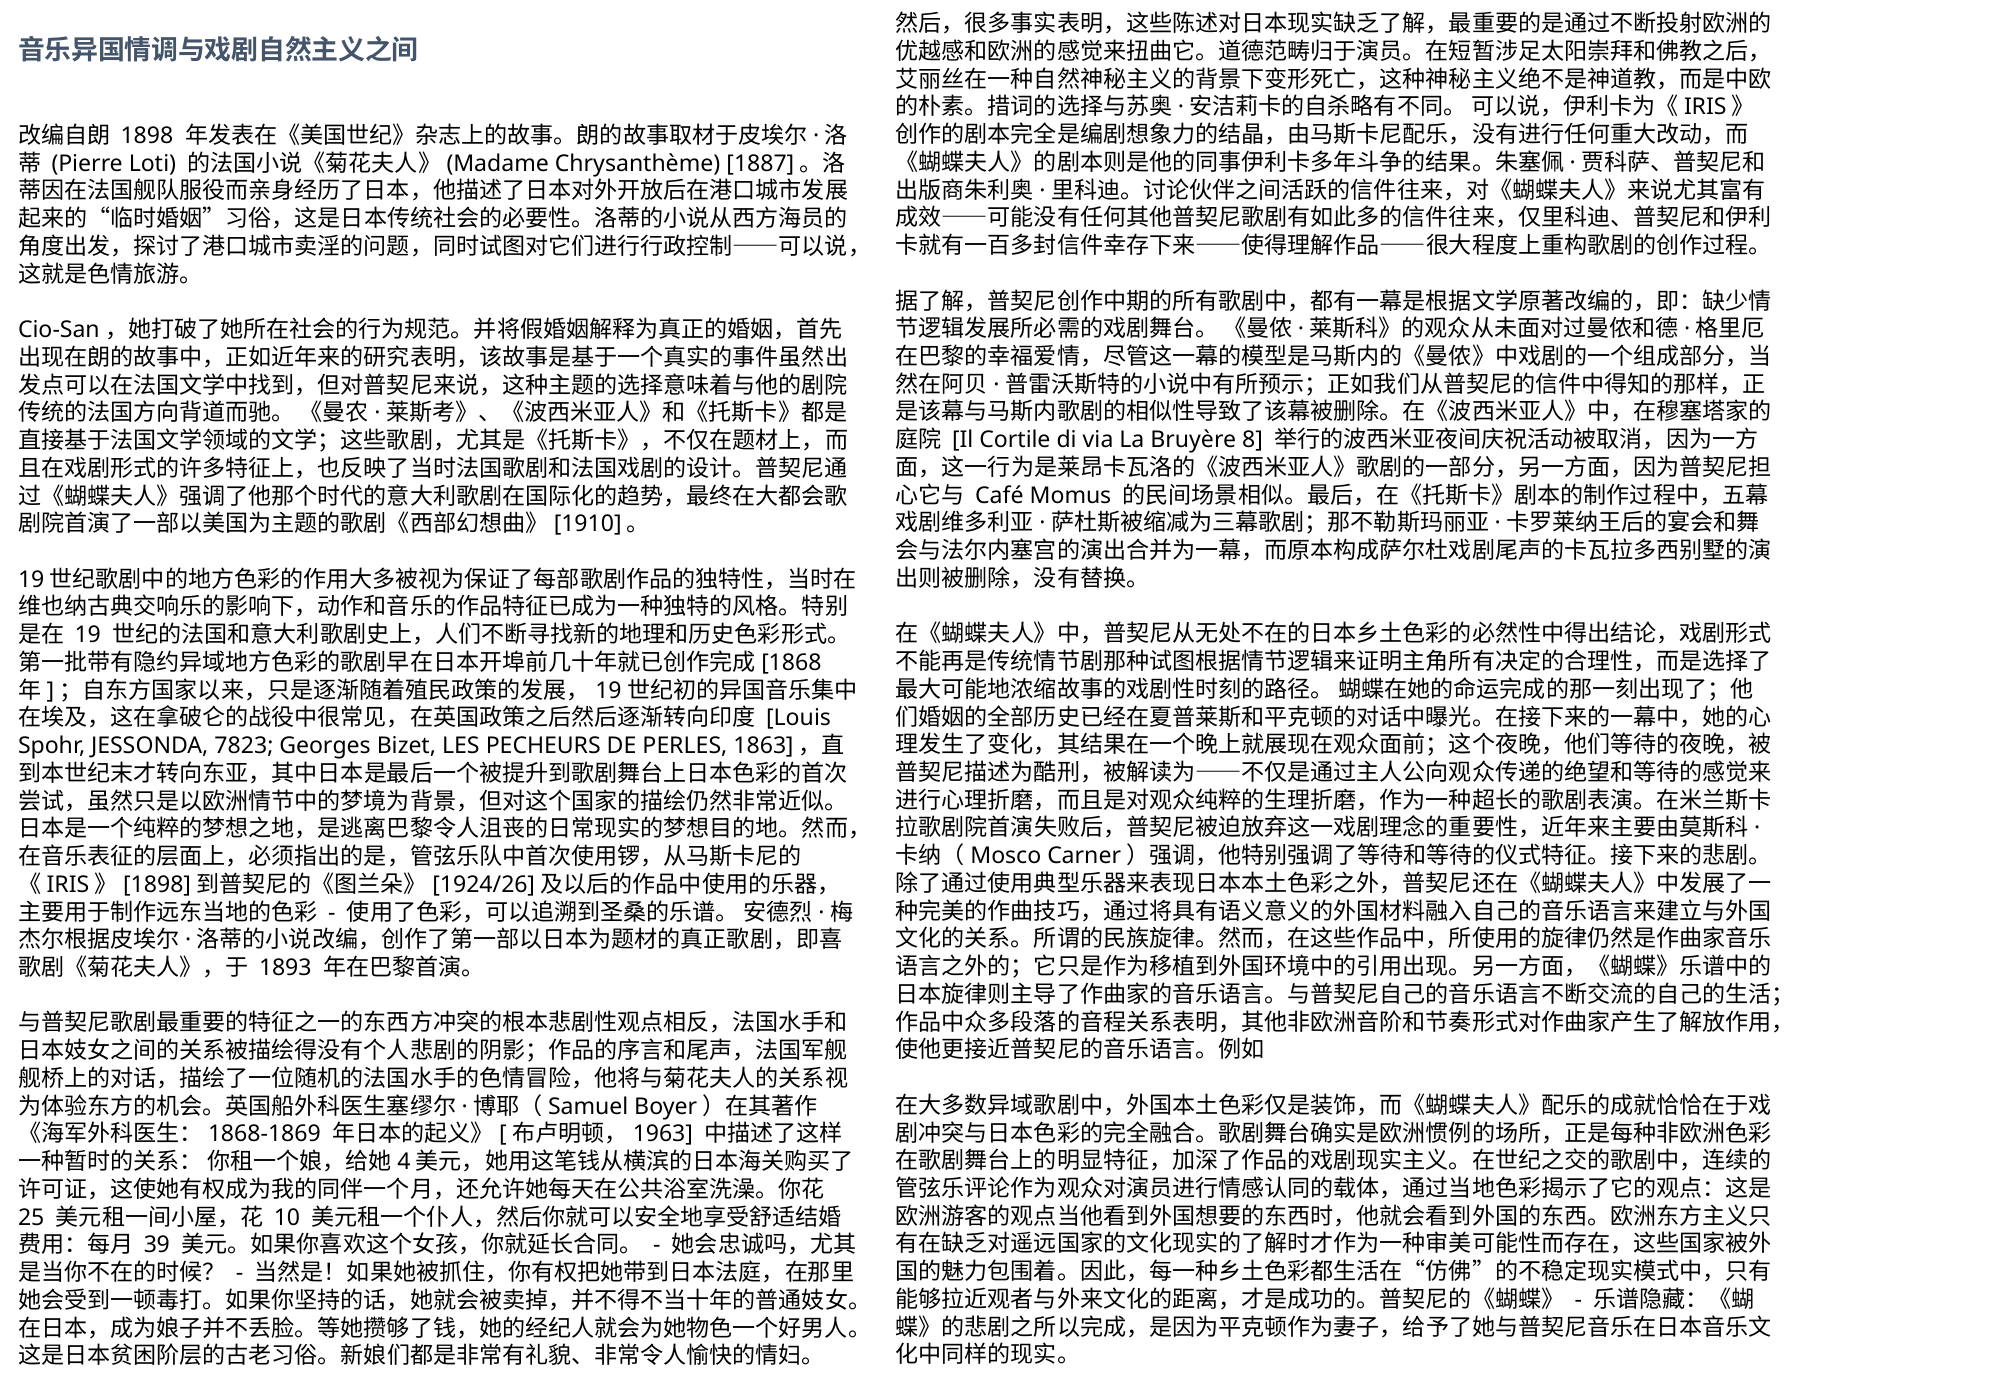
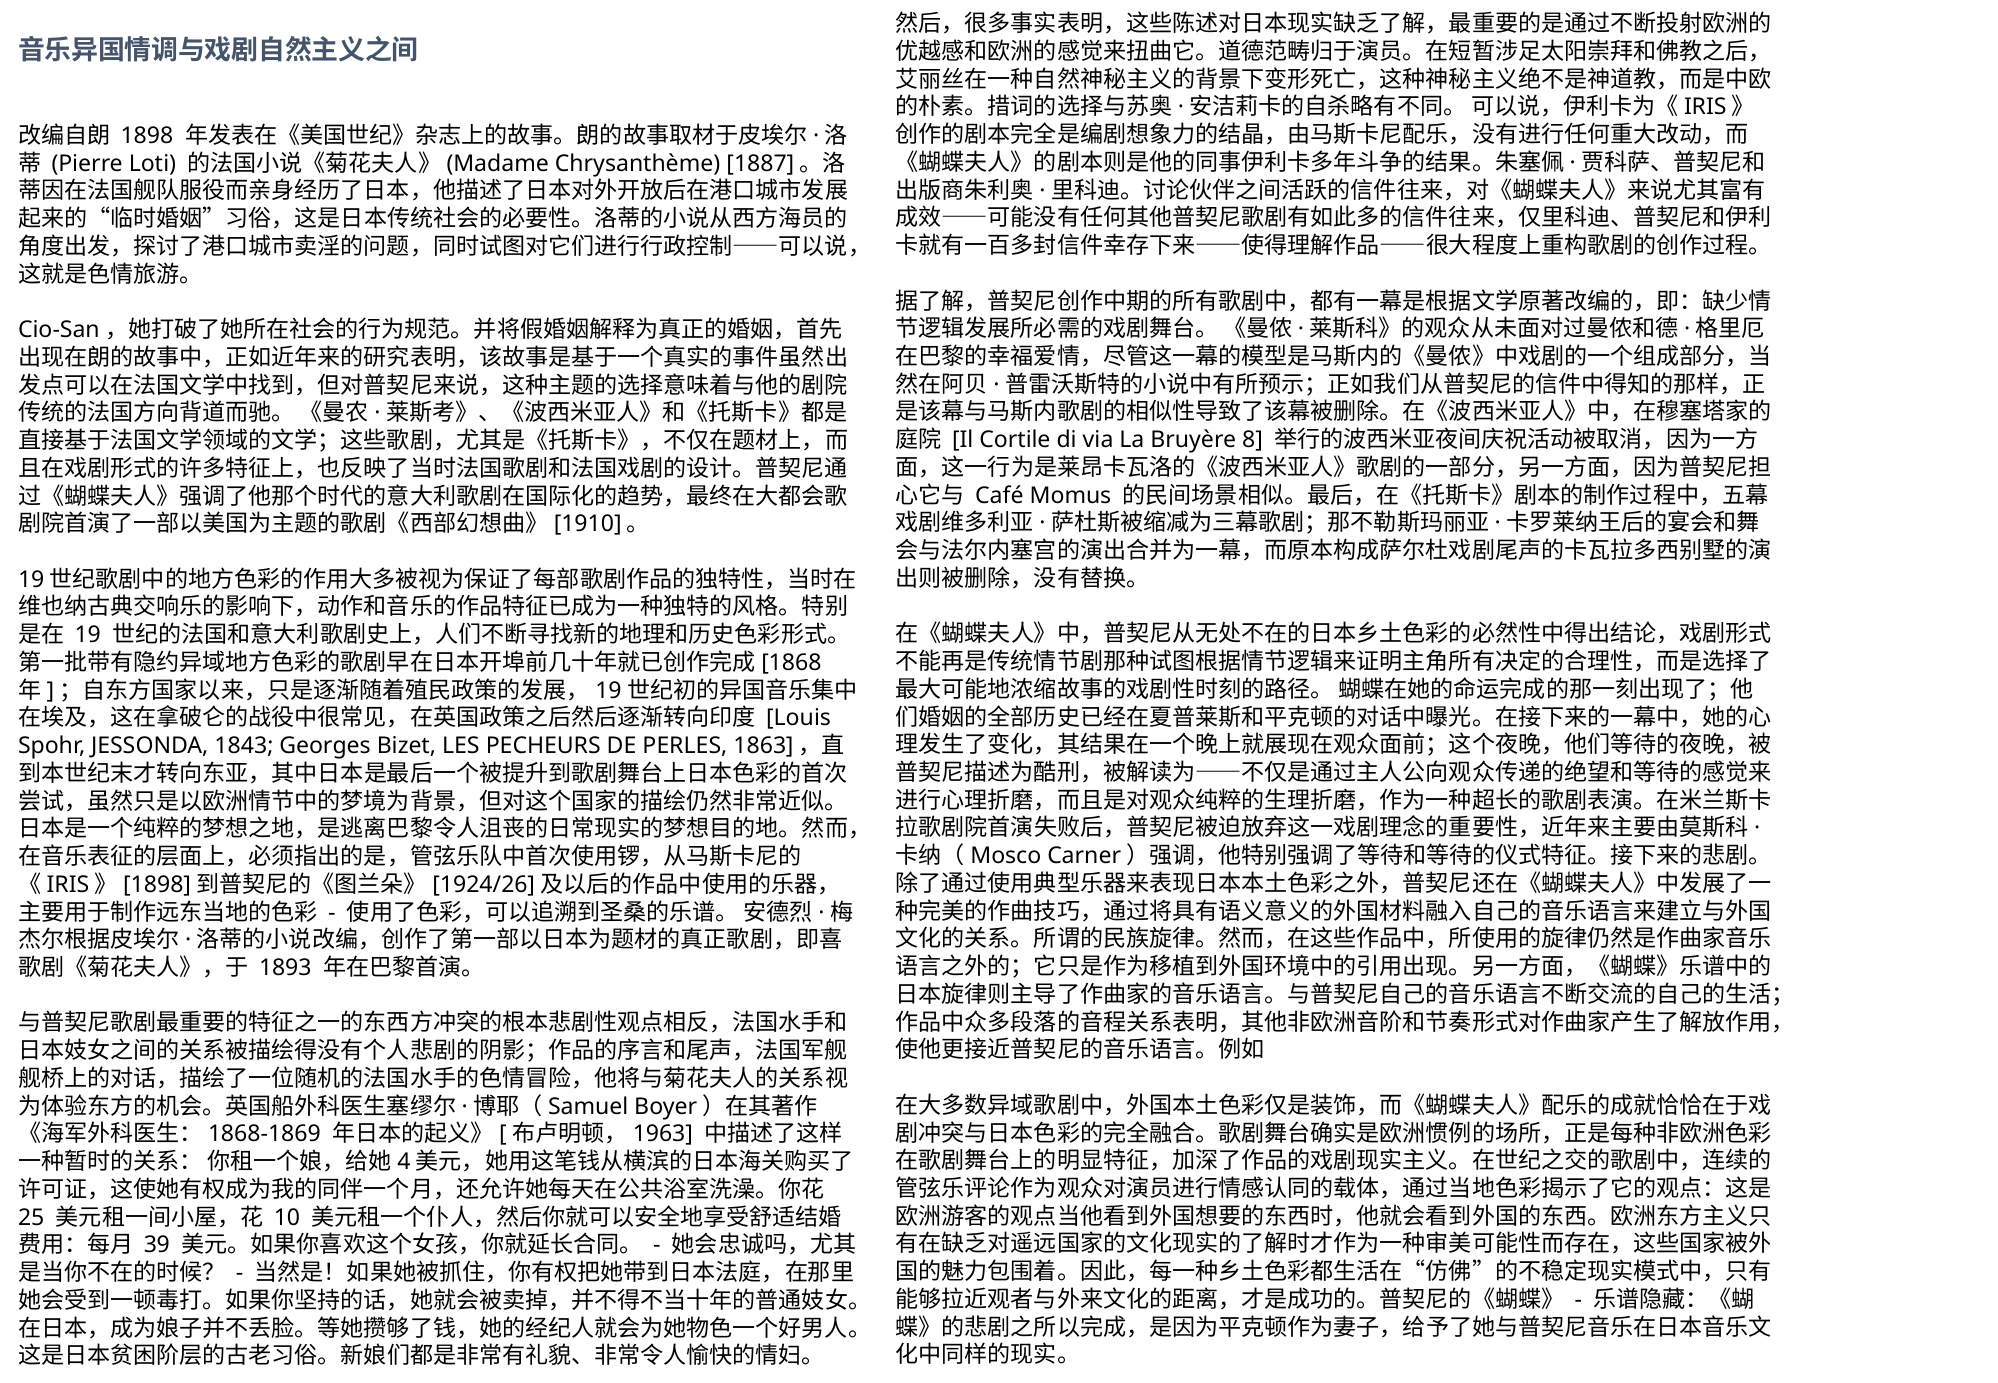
7823: 7823 -> 1843 (244, 746)
